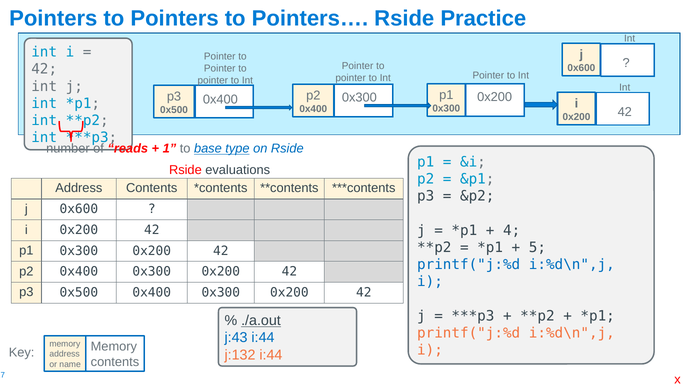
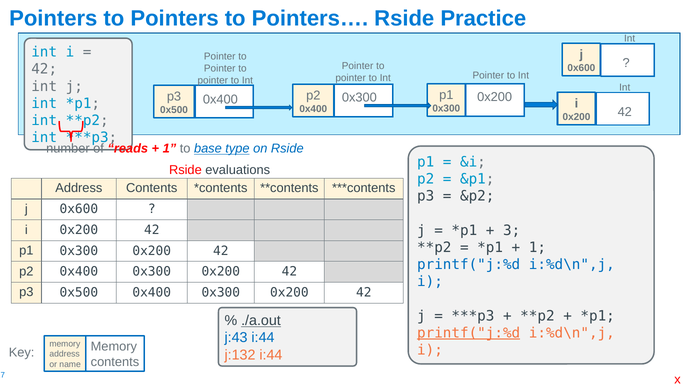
4: 4 -> 3 (512, 230)
5: 5 -> 1 (537, 247)
printf("j:%d underline: none -> present (469, 333)
